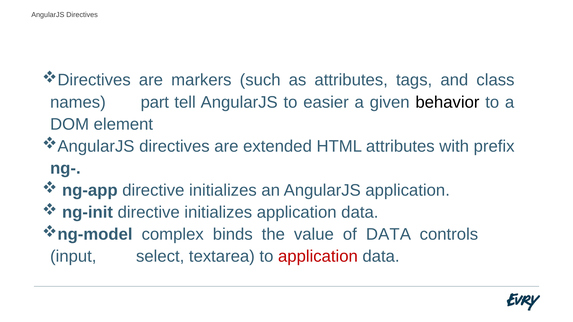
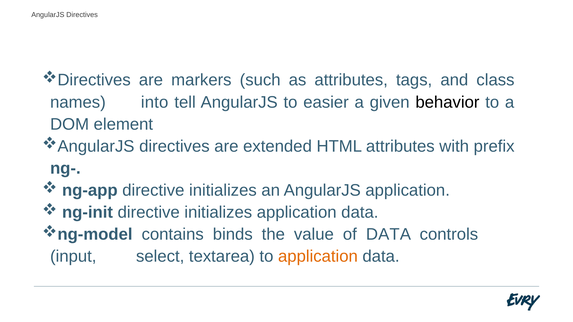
part: part -> into (155, 102)
complex: complex -> contains (173, 235)
application colour: red -> orange (318, 257)
